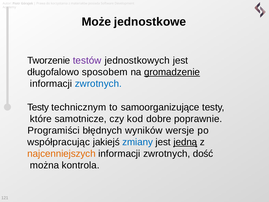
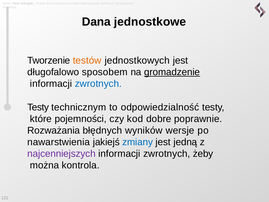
Może: Może -> Dana (96, 22)
testów colour: purple -> orange (87, 60)
samoorganizujące: samoorganizujące -> odpowiedzialność (160, 107)
samotnicze: samotnicze -> pojemności (81, 119)
Programiści: Programiści -> Rozważania (54, 130)
współpracując: współpracując -> nawarstwienia (59, 142)
jedną underline: present -> none (185, 142)
najcenniejszych colour: orange -> purple (61, 153)
dość: dość -> żeby (203, 153)
